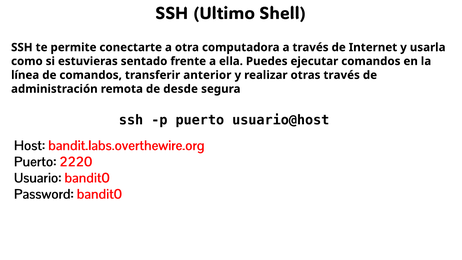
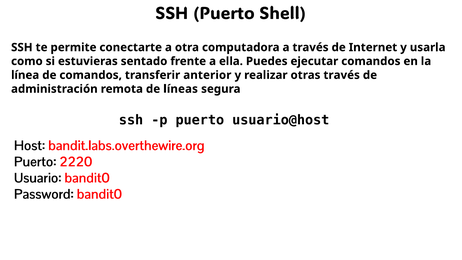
SSH Ultimo: Ultimo -> Puerto (224, 13)
desde: desde -> líneas (181, 89)
